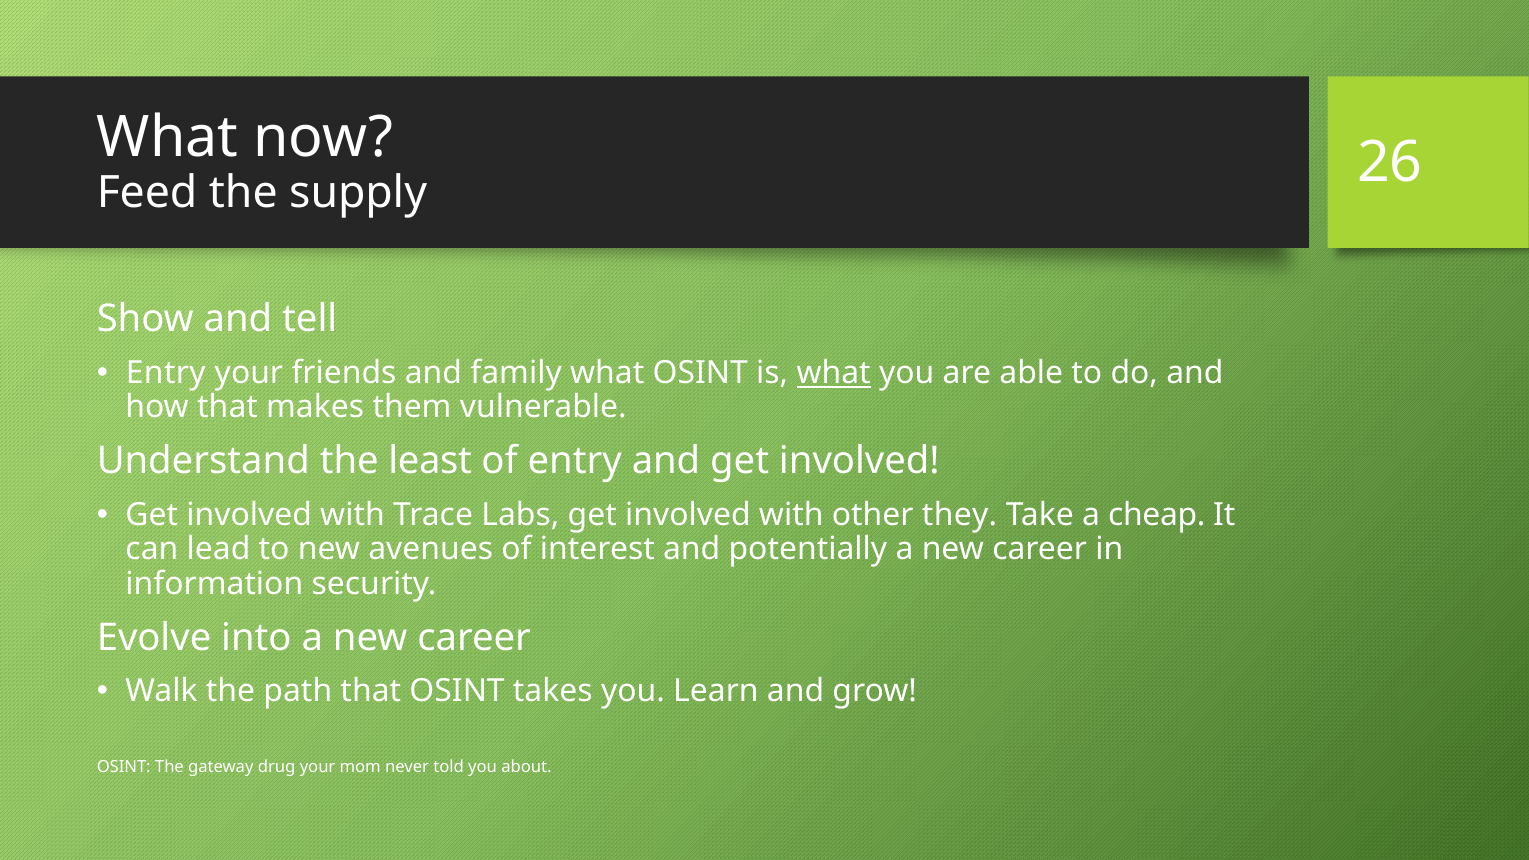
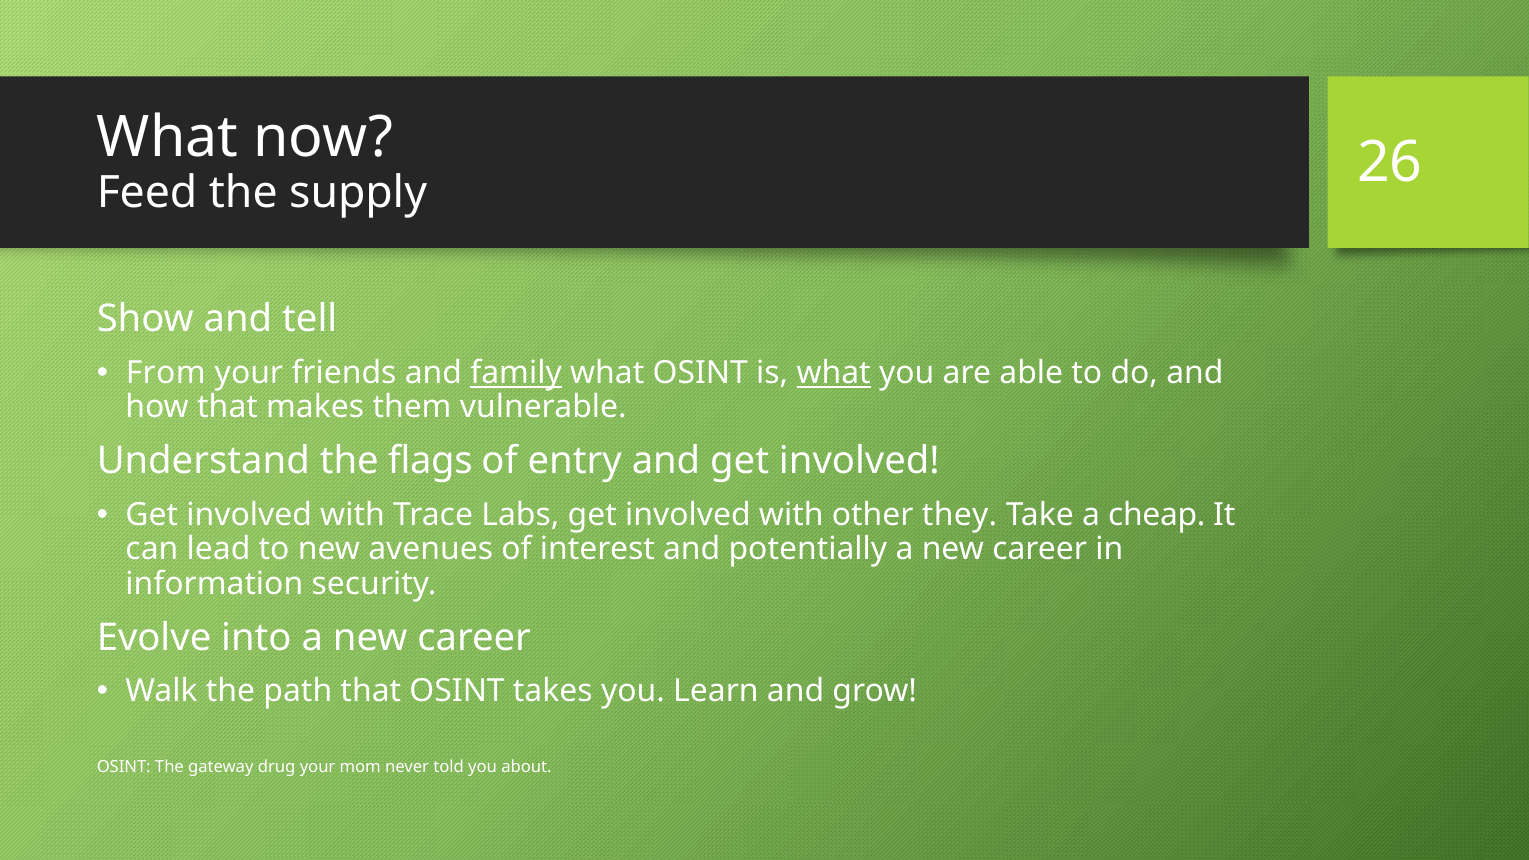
Entry: Entry -> From (166, 373)
family underline: none -> present (516, 373)
least: least -> flags (430, 461)
